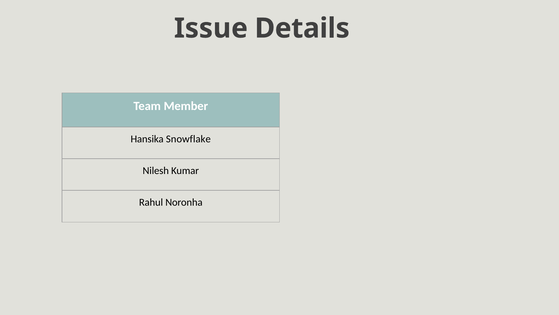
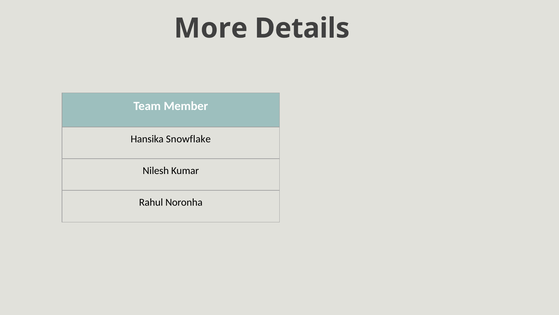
Issue: Issue -> More (211, 28)
